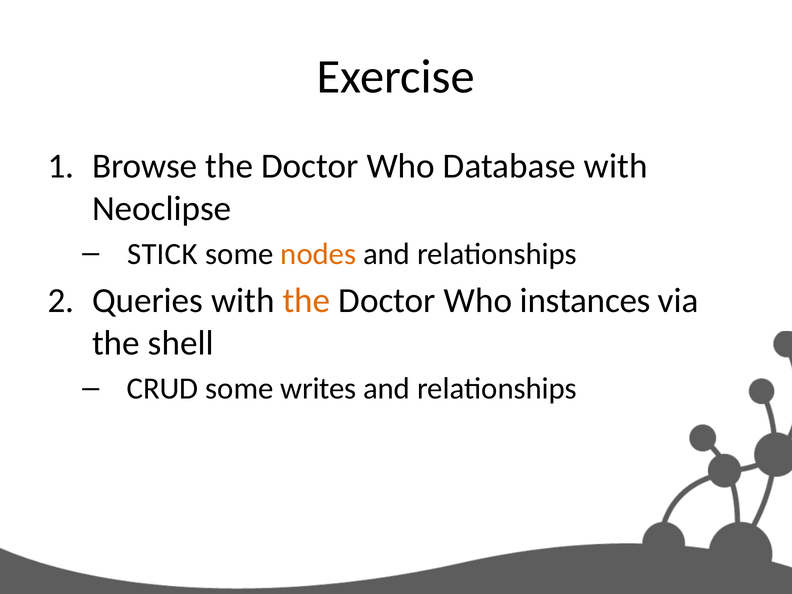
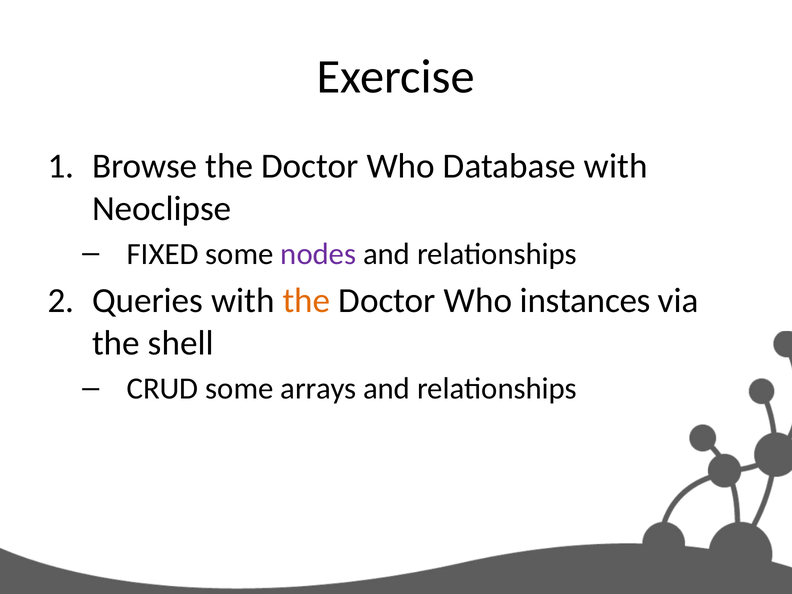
STICK: STICK -> FIXED (163, 254)
nodes colour: orange -> purple (318, 254)
writes: writes -> arrays (318, 389)
